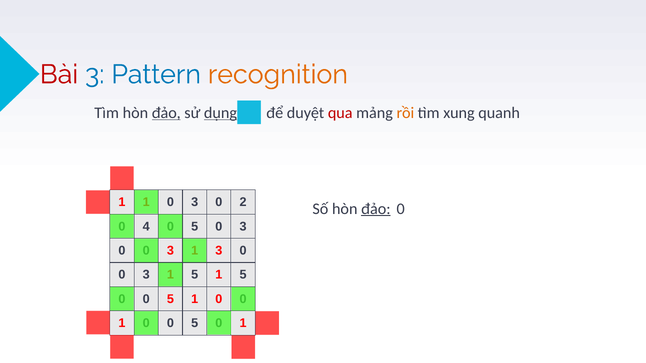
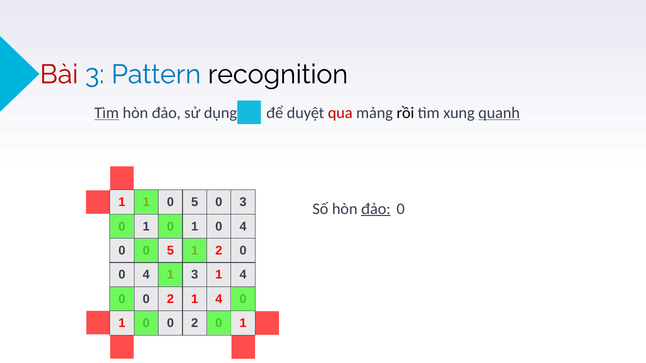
recognition colour: orange -> black (278, 74)
Tìm underline: none -> present (107, 113)
đảo underline: present -> none (166, 113)
dụng underline: present -> none (221, 113)
rồi colour: orange -> black (405, 113)
quanh underline: none -> present (499, 113)
3: 3 -> 5 (195, 202)
0 2: 2 -> 3 (243, 202)
4: 4 -> 1 (146, 227)
5: 5 -> 1 (195, 227)
3: 3 -> 4 (243, 227)
3: 3 -> 5 (170, 251)
3: 3 -> 2 (219, 251)
3: 3 -> 4 (146, 275)
5: 5 -> 3 (195, 275)
5: 5 -> 4 (243, 275)
5: 5 -> 2 (170, 299)
0: 0 -> 4 (219, 299)
5: 5 -> 2 (195, 324)
